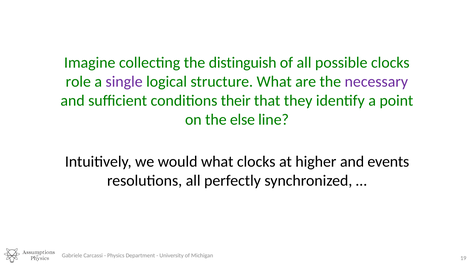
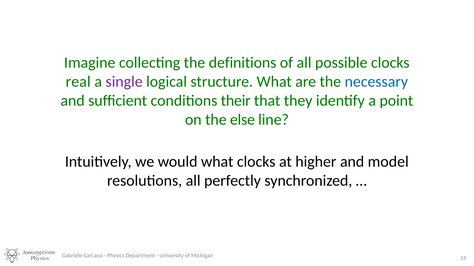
distinguish: distinguish -> definitions (243, 63)
role: role -> real (78, 82)
necessary colour: purple -> blue (376, 82)
events: events -> model (388, 162)
